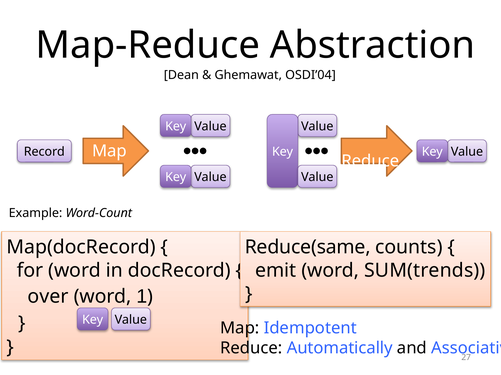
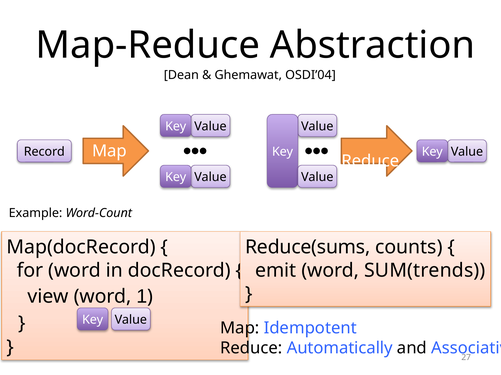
Reduce(same: Reduce(same -> Reduce(sums (308, 247)
over: over -> view (48, 297)
